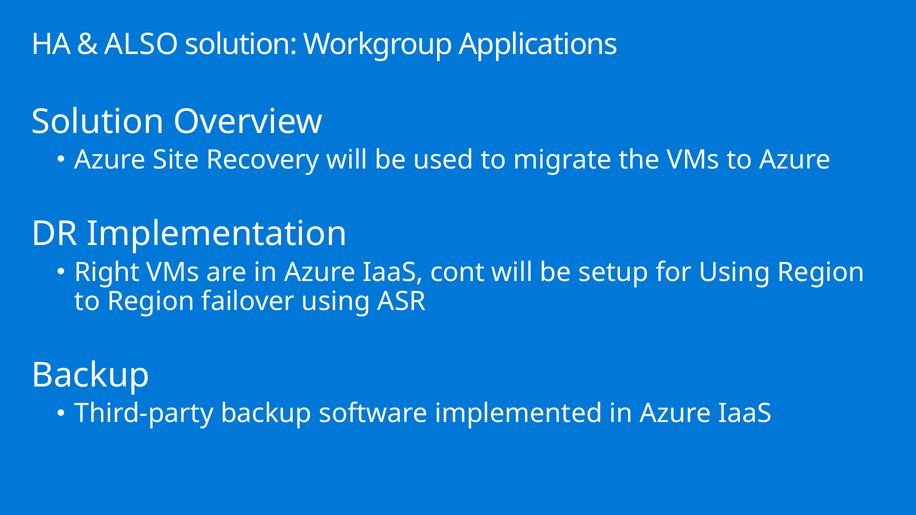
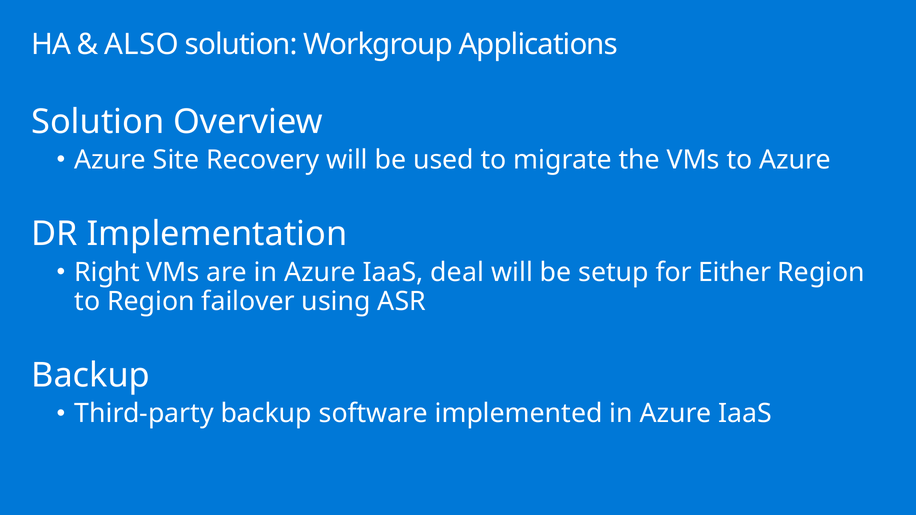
cont: cont -> deal (457, 273)
for Using: Using -> Either (735, 273)
